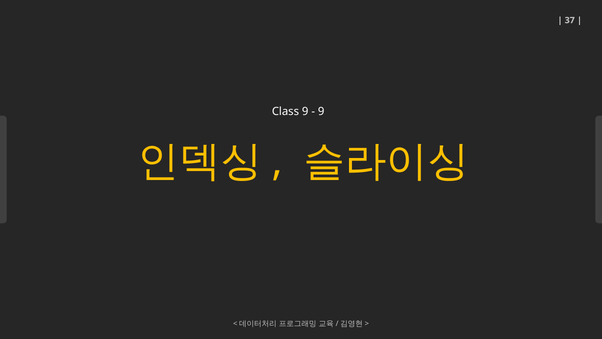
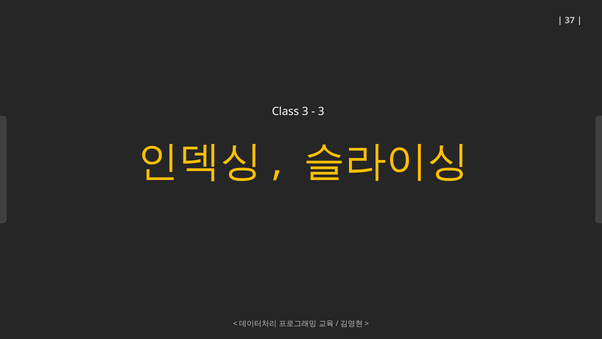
Class 9: 9 -> 3 (305, 111)
9: 9 -> 3 (321, 111)
